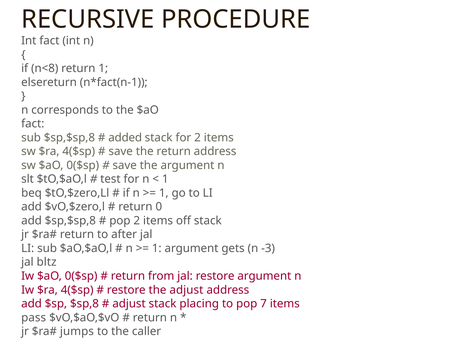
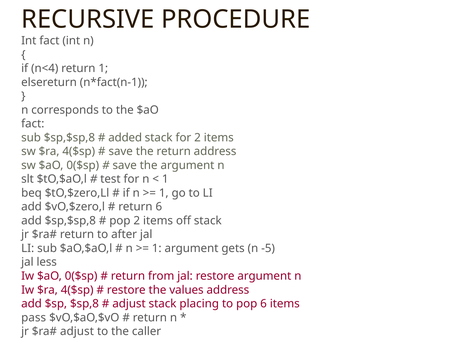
n<8: n<8 -> n<4 (45, 68)
return 0: 0 -> 6 (159, 207)
-3: -3 -> -5 (268, 248)
bltz: bltz -> less (47, 262)
the adjust: adjust -> values (186, 290)
pop 7: 7 -> 6 (264, 303)
jumps: jumps -> adjust (77, 331)
